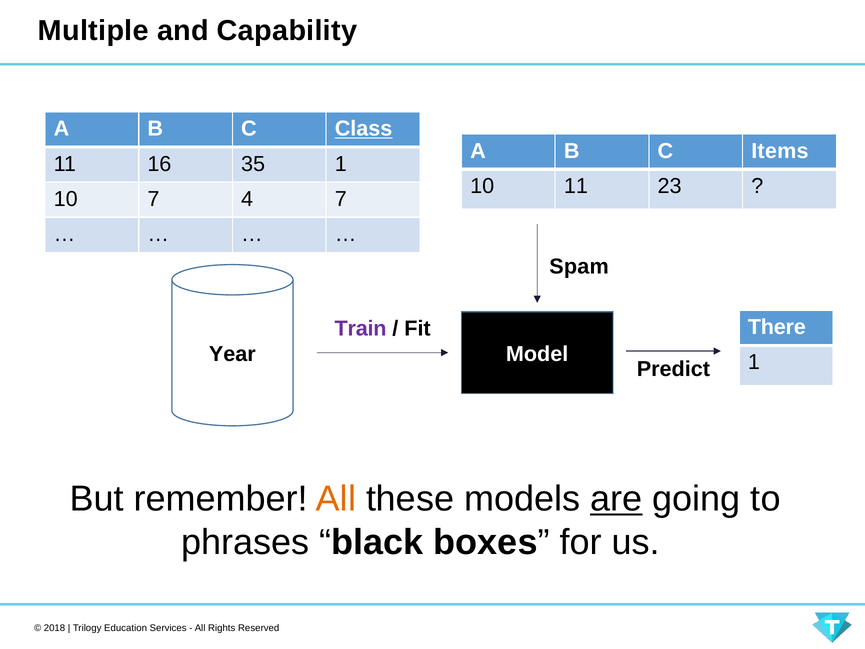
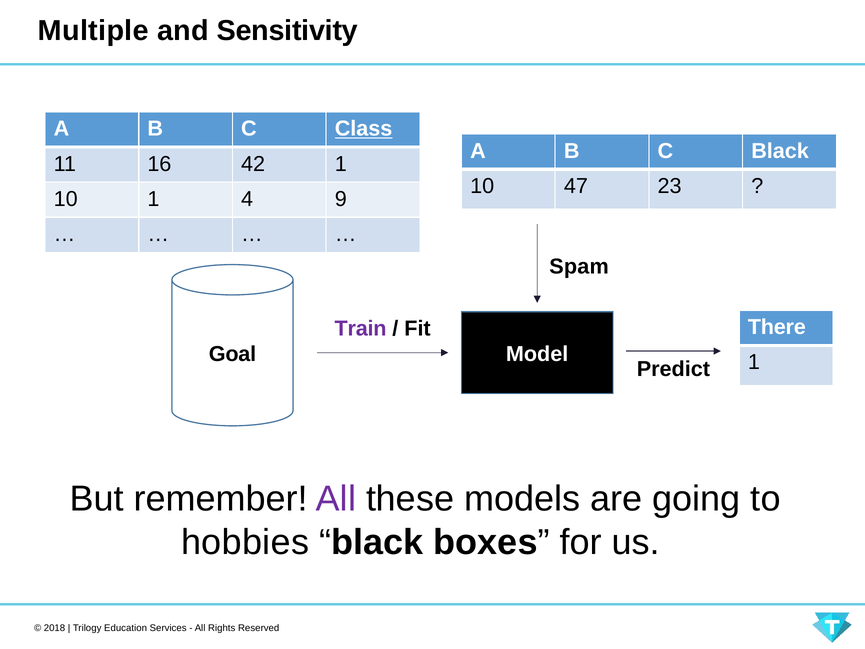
Capability: Capability -> Sensitivity (287, 31)
C Items: Items -> Black (780, 151)
35: 35 -> 42 (253, 164)
10 11: 11 -> 47 (576, 186)
10 7: 7 -> 1 (153, 199)
4 7: 7 -> 9 (341, 199)
Year: Year -> Goal (232, 354)
All colour: orange -> purple (336, 499)
are underline: present -> none (616, 499)
phrases: phrases -> hobbies (245, 542)
